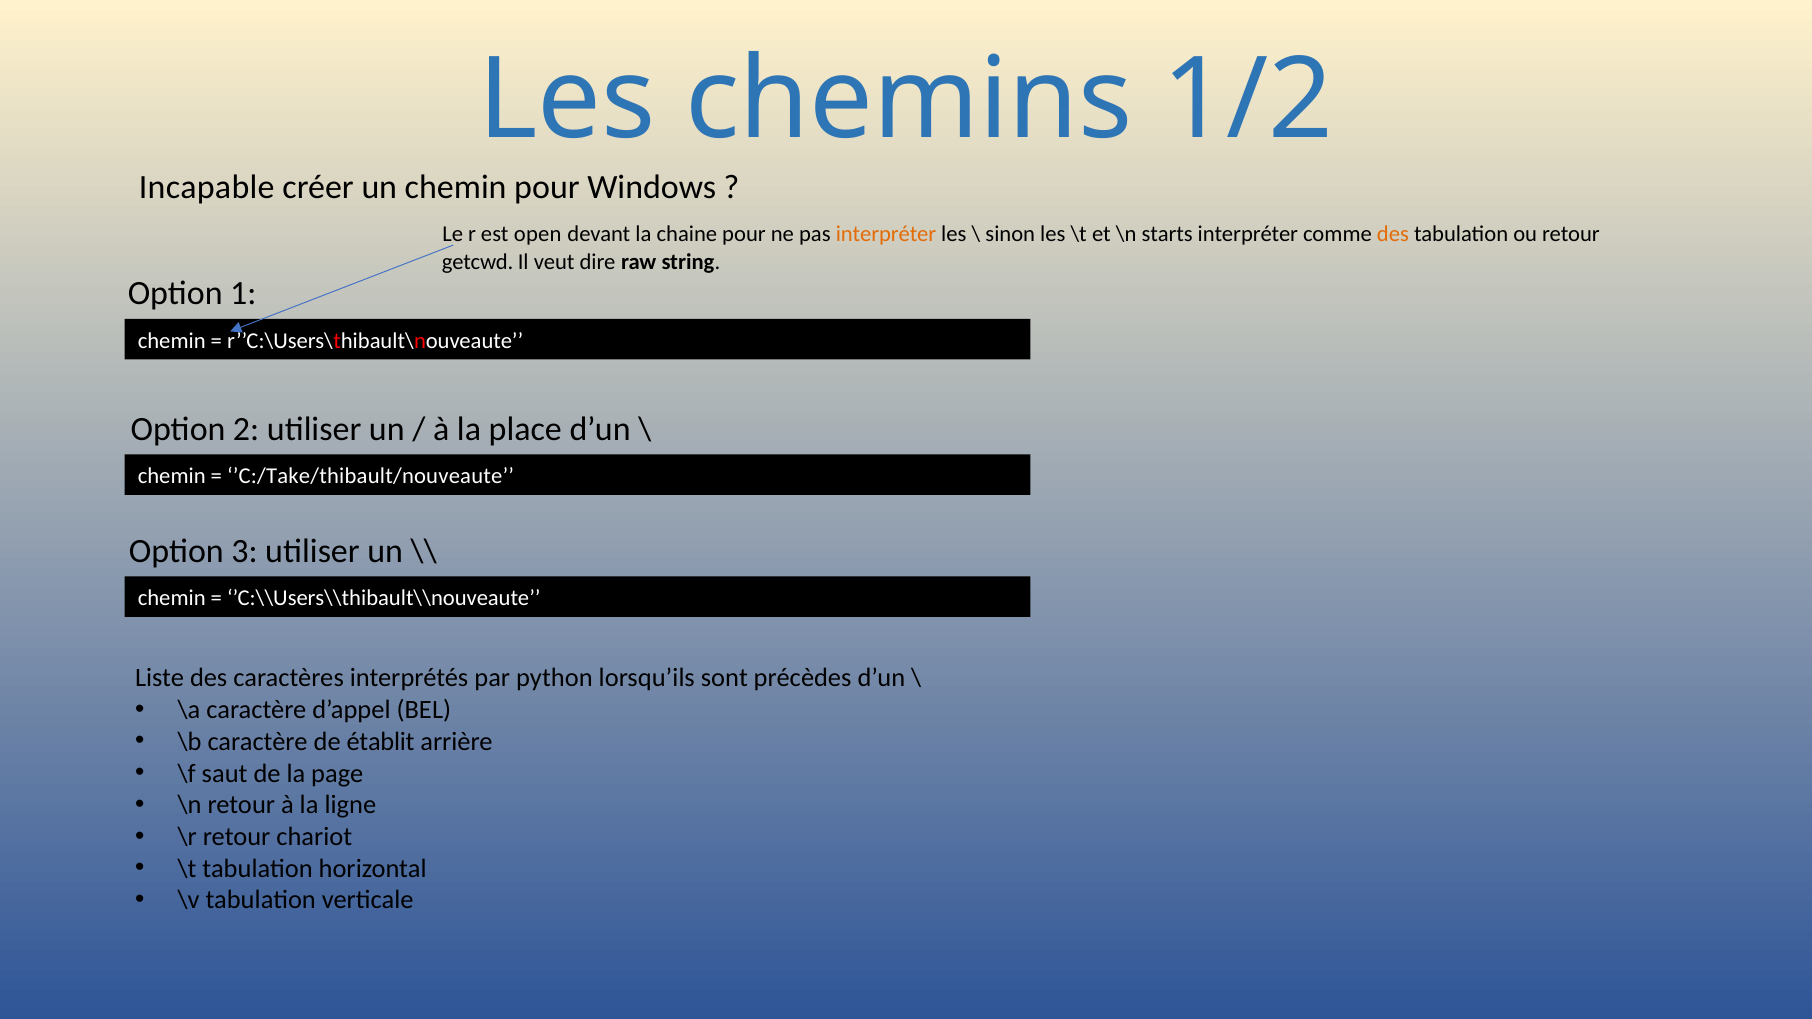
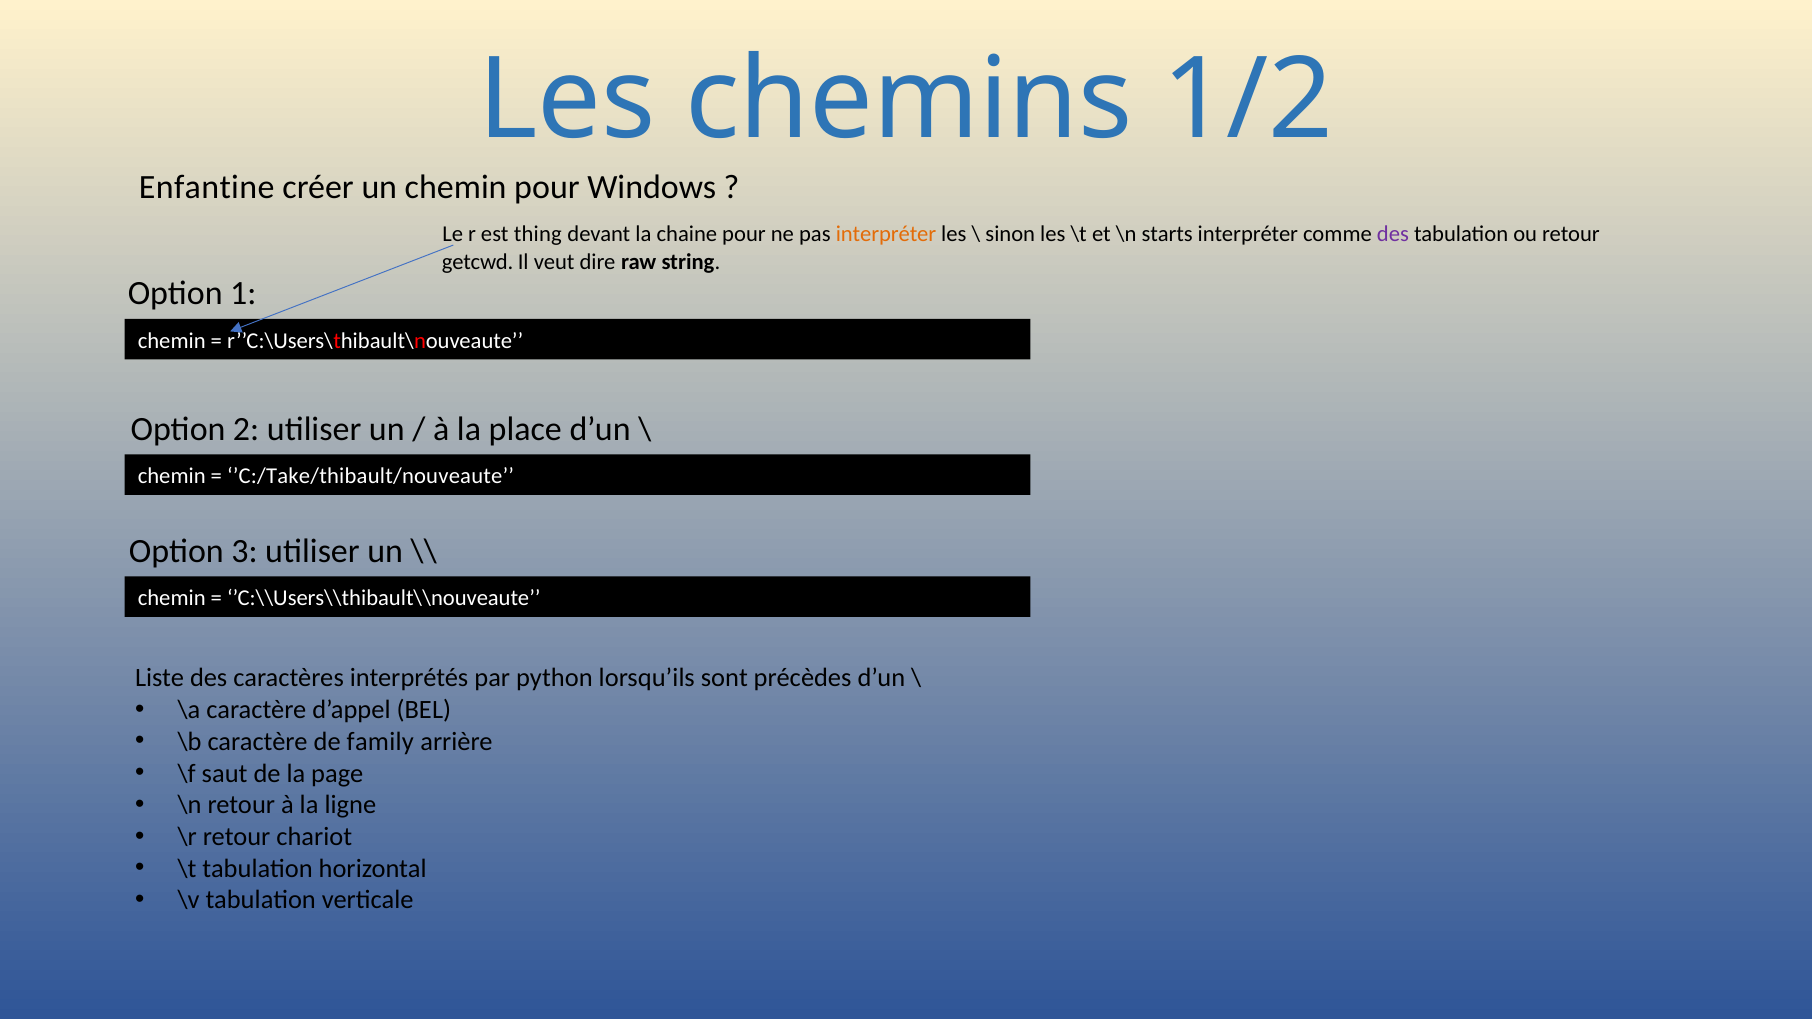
Incapable: Incapable -> Enfantine (207, 187)
open: open -> thing (538, 234)
des colour: orange -> purple (1393, 234)
établit: établit -> family (380, 742)
